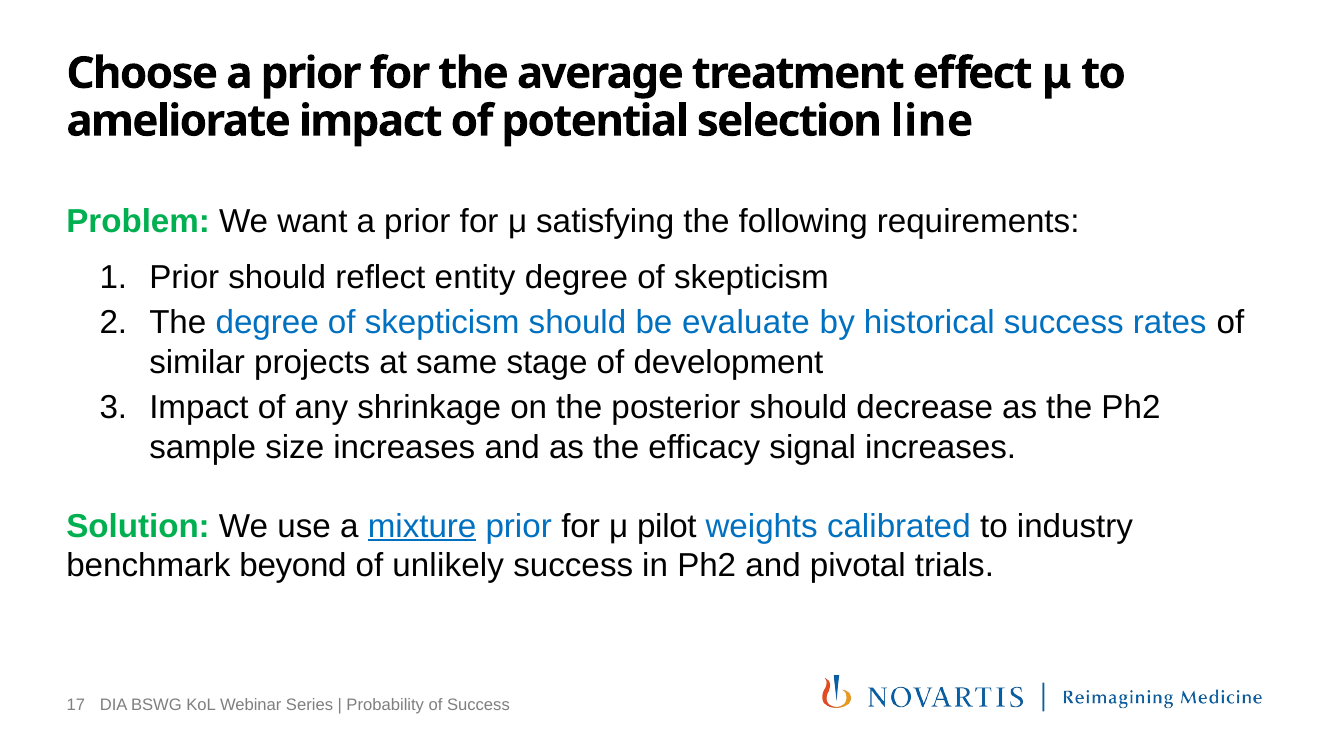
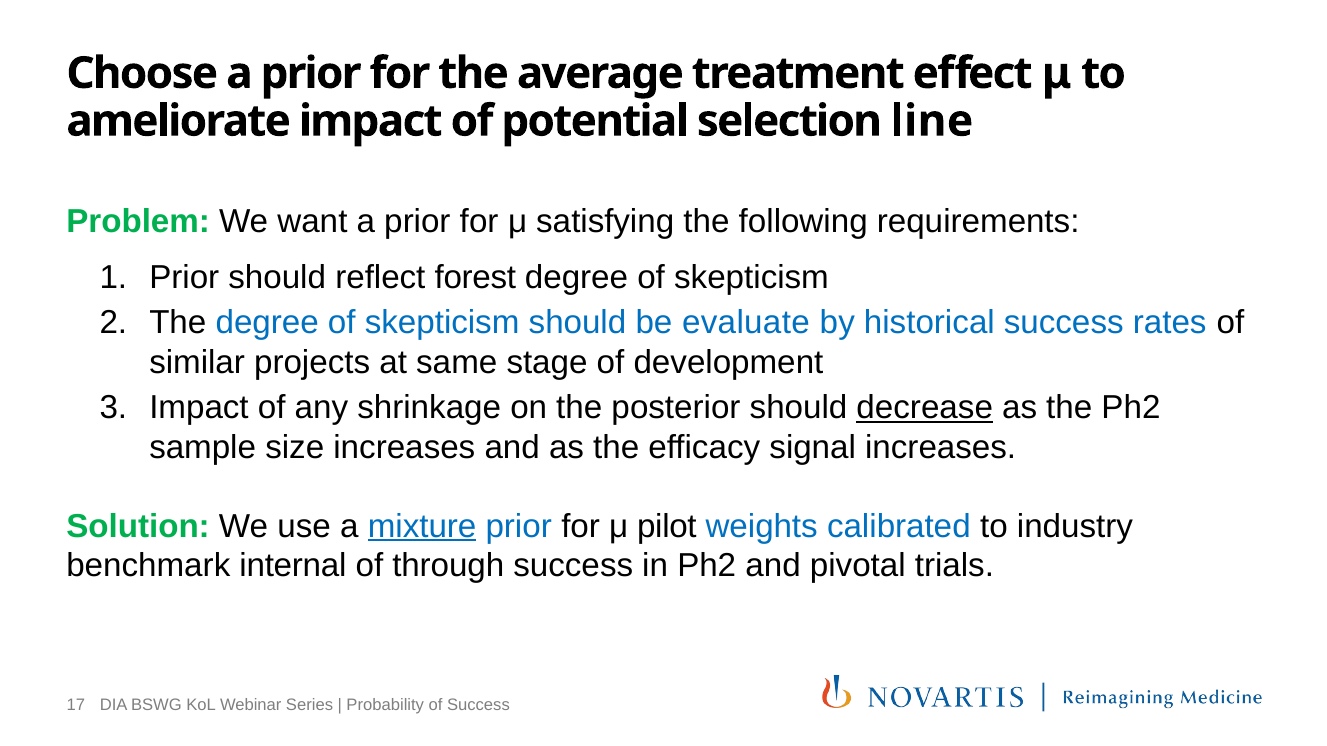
entity: entity -> forest (475, 278)
decrease underline: none -> present (925, 408)
beyond: beyond -> internal (293, 566)
unlikely: unlikely -> through (448, 566)
